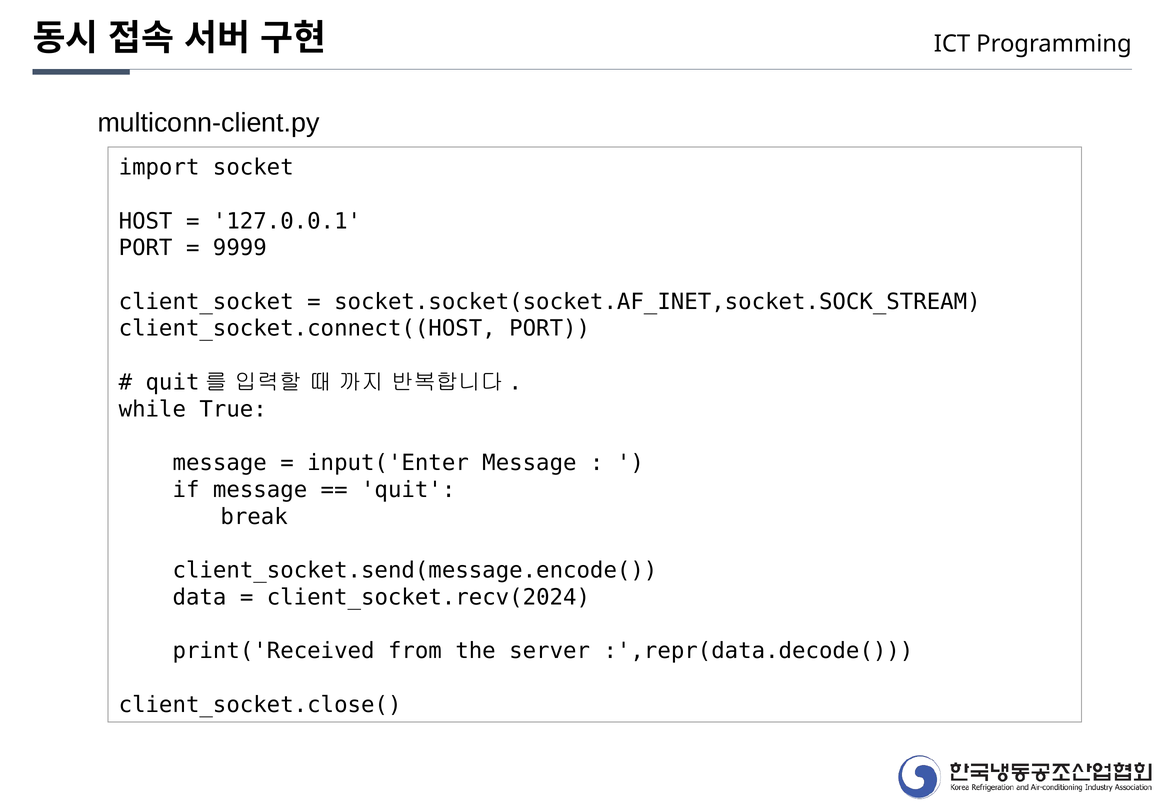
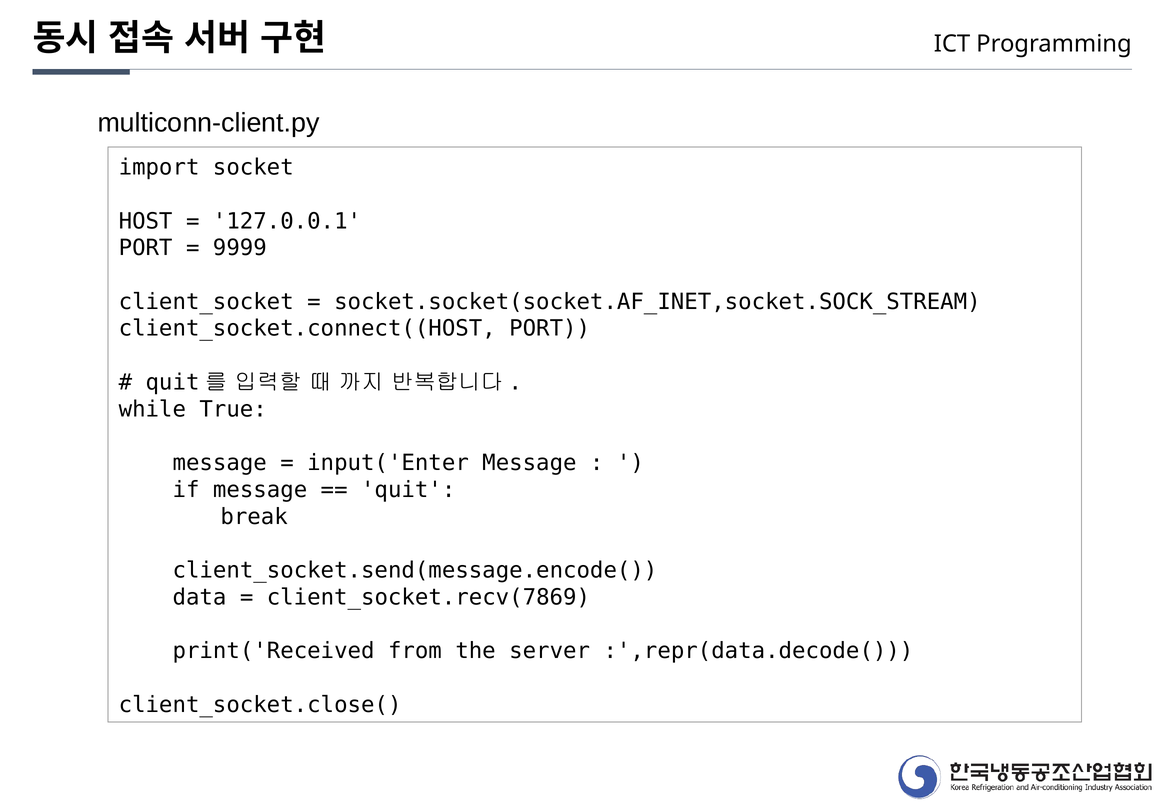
client_socket.recv(2024: client_socket.recv(2024 -> client_socket.recv(7869 (428, 597)
